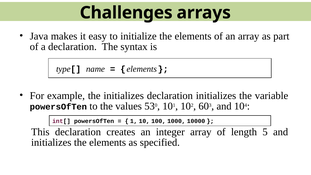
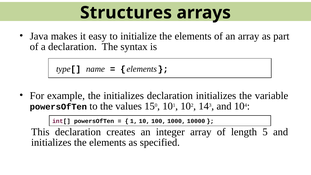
Challenges: Challenges -> Structures (126, 13)
53: 53 -> 15 (150, 106)
60: 60 -> 14 (204, 106)
